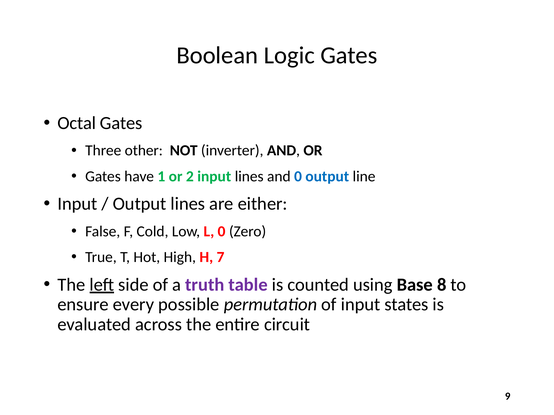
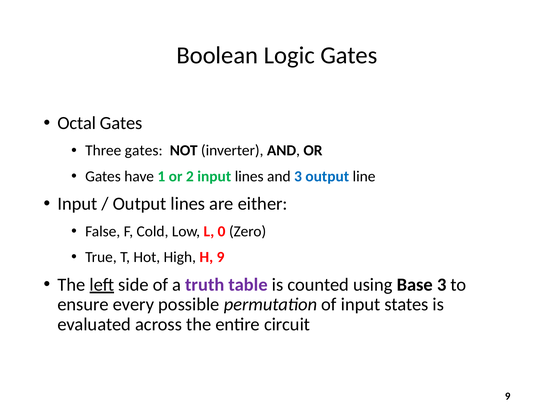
Three other: other -> gates (144, 151)
and 0: 0 -> 3 (298, 177)
H 7: 7 -> 9 (221, 257)
Base 8: 8 -> 3 (442, 285)
